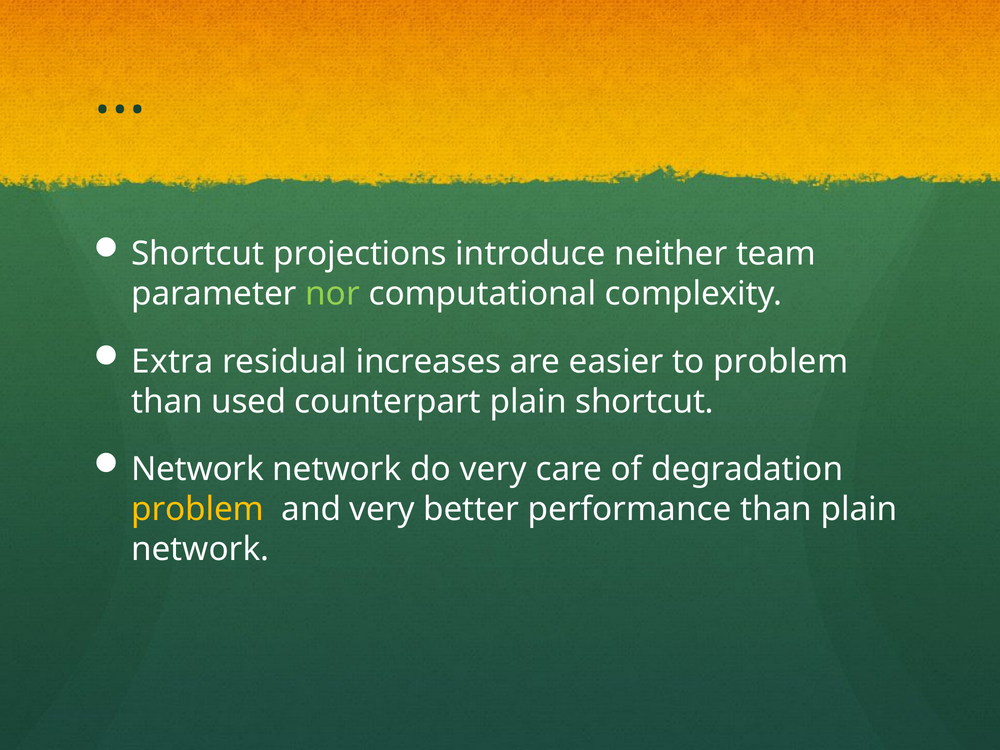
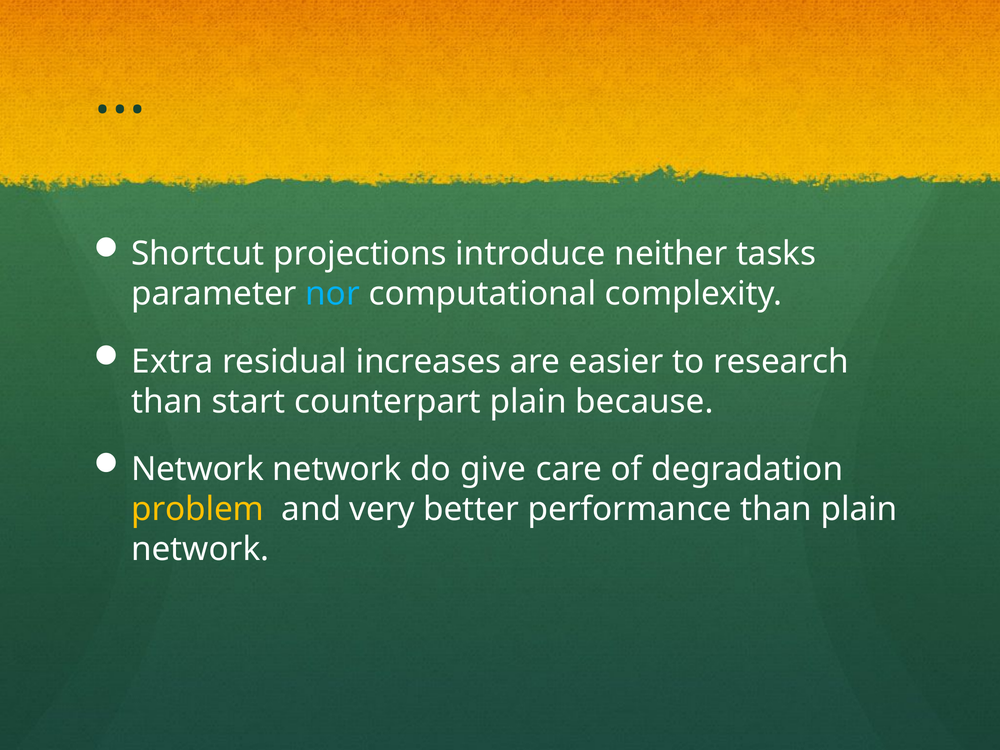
team: team -> tasks (776, 254)
nor colour: light green -> light blue (333, 294)
to problem: problem -> research (781, 362)
used: used -> start (248, 402)
plain shortcut: shortcut -> because (644, 402)
do very: very -> give (493, 469)
